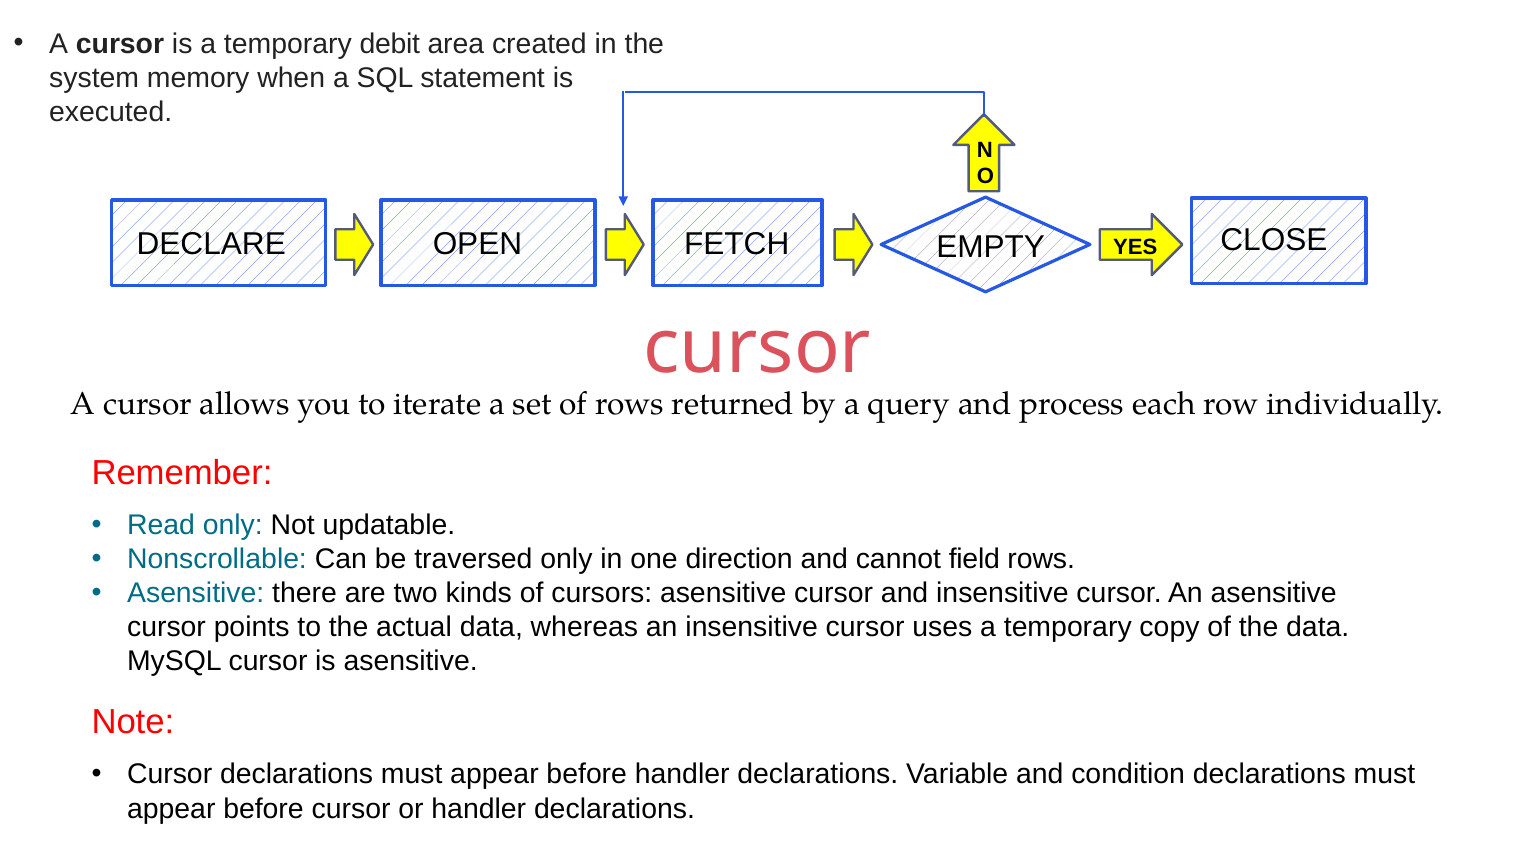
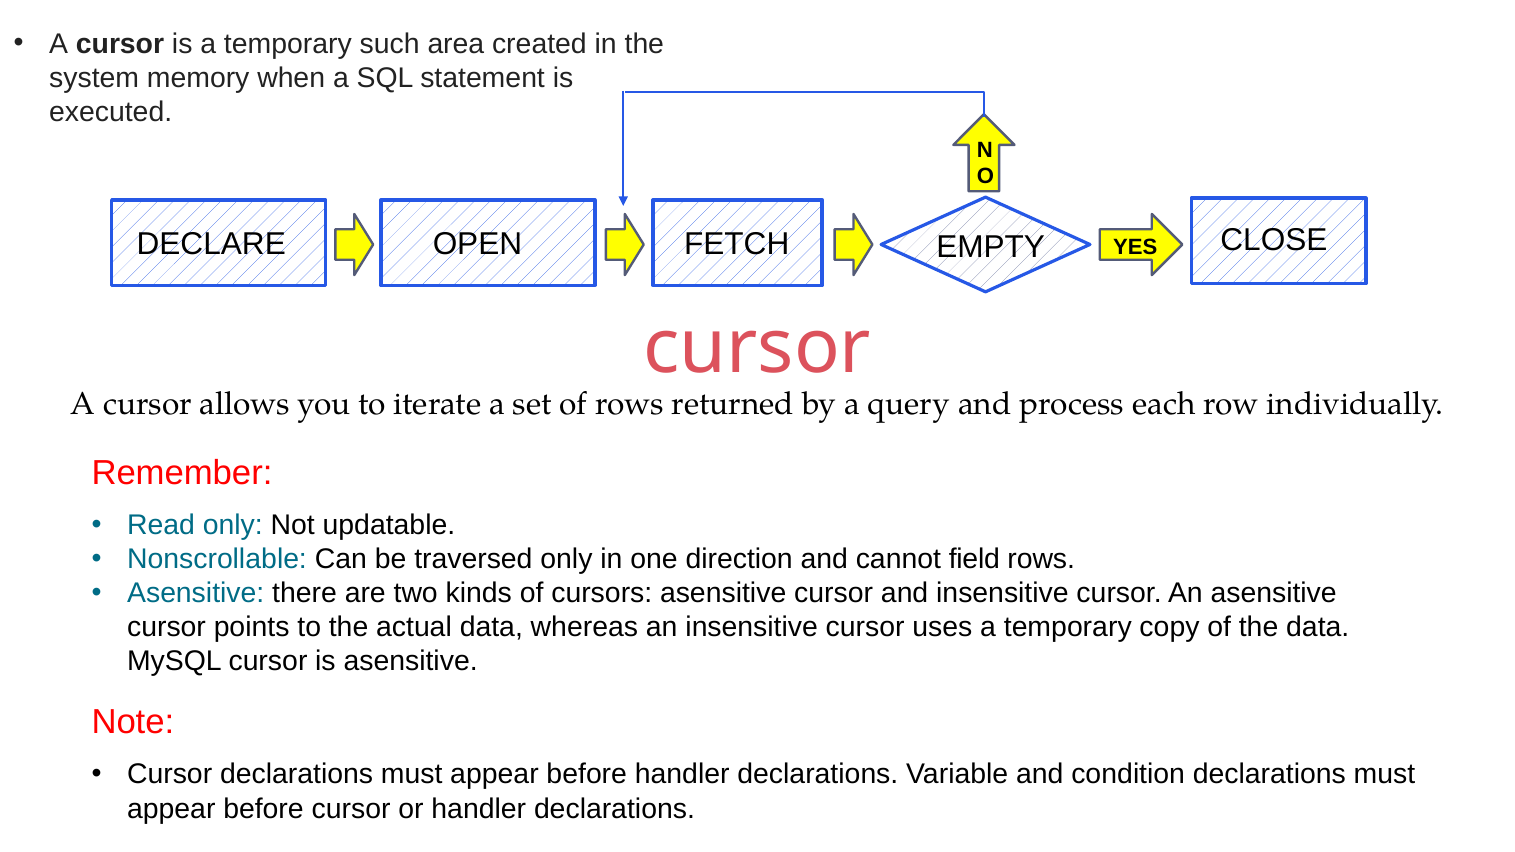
debit: debit -> such (390, 44)
